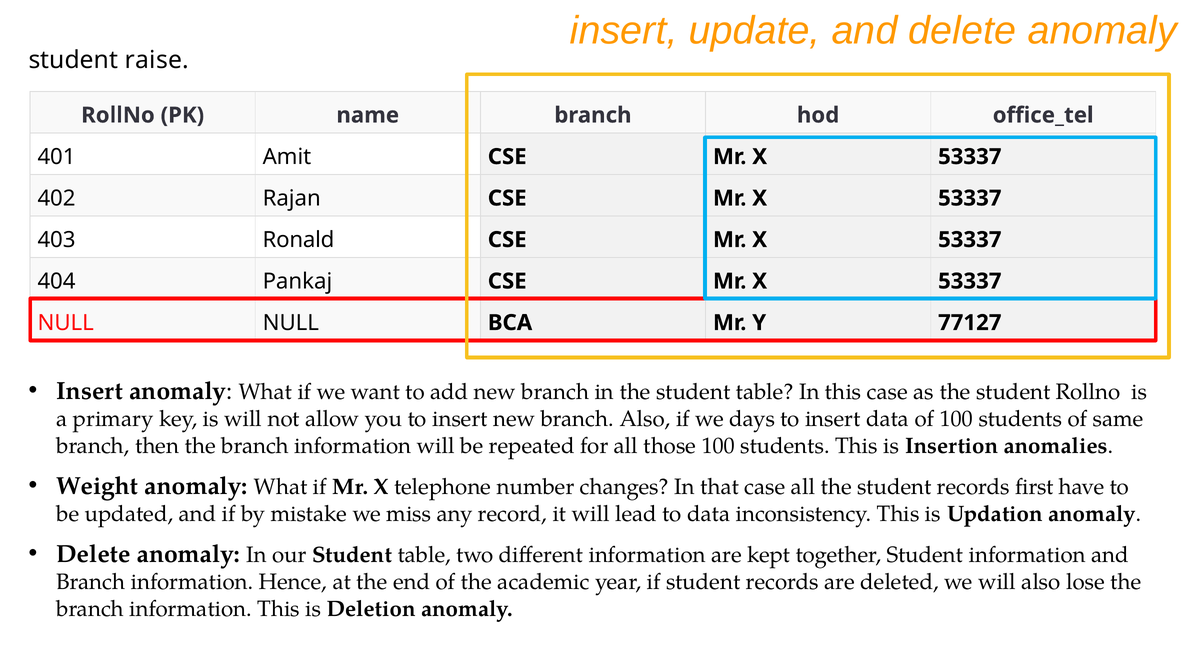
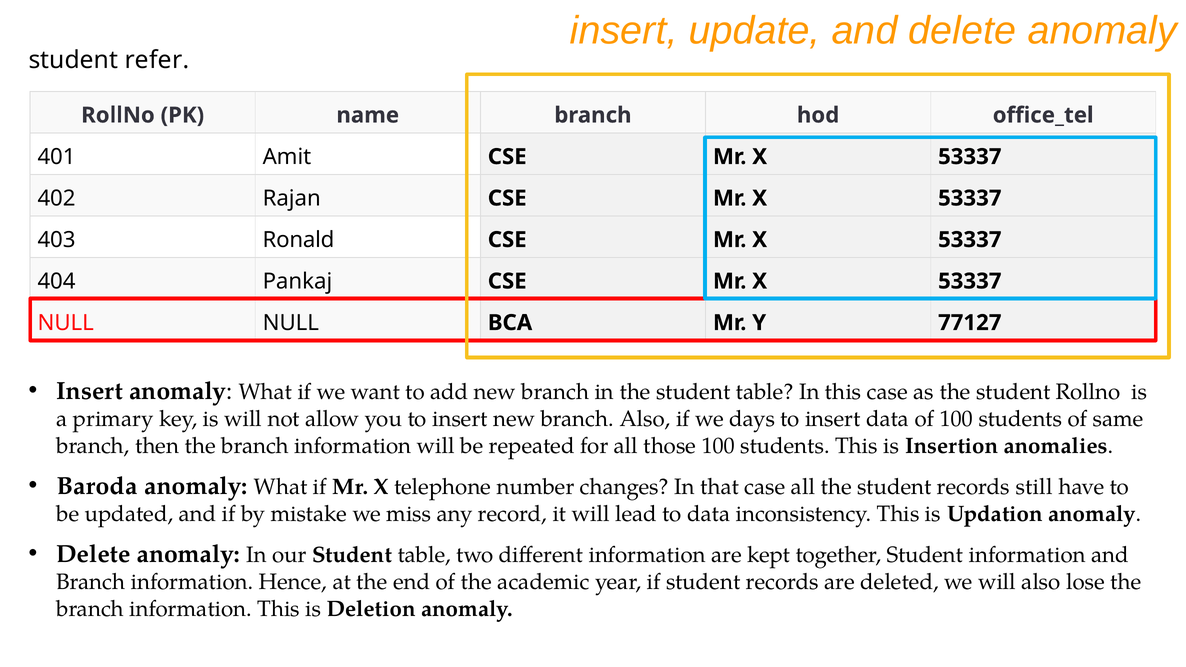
raise: raise -> refer (157, 60)
Weight: Weight -> Baroda (97, 486)
first: first -> still (1034, 487)
